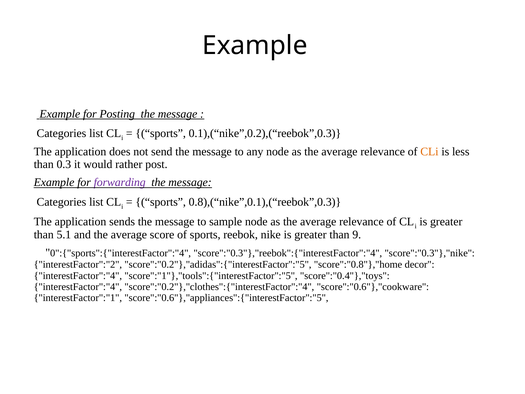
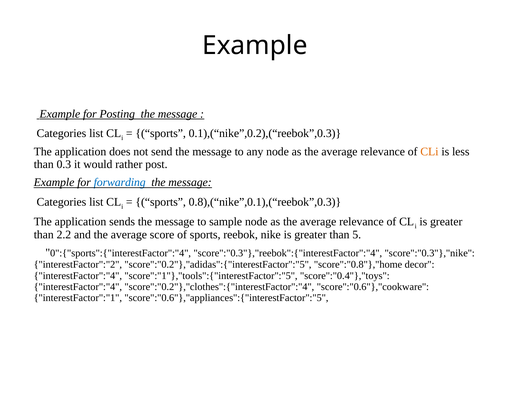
forwarding colour: purple -> blue (120, 182)
5.1: 5.1 -> 2.2 (64, 235)
9: 9 -> 5 (357, 235)
